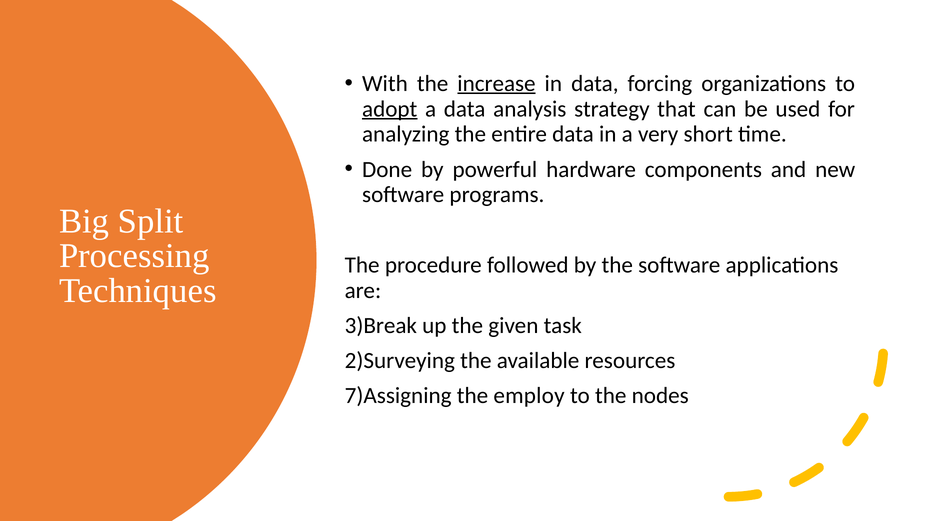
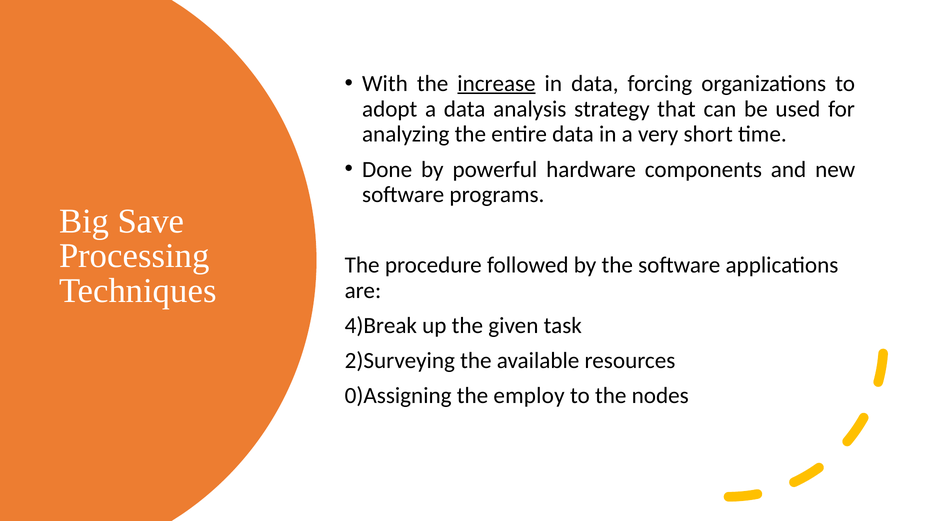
adopt underline: present -> none (390, 109)
Split: Split -> Save (151, 221)
3)Break: 3)Break -> 4)Break (381, 325)
7)Assigning: 7)Assigning -> 0)Assigning (398, 396)
